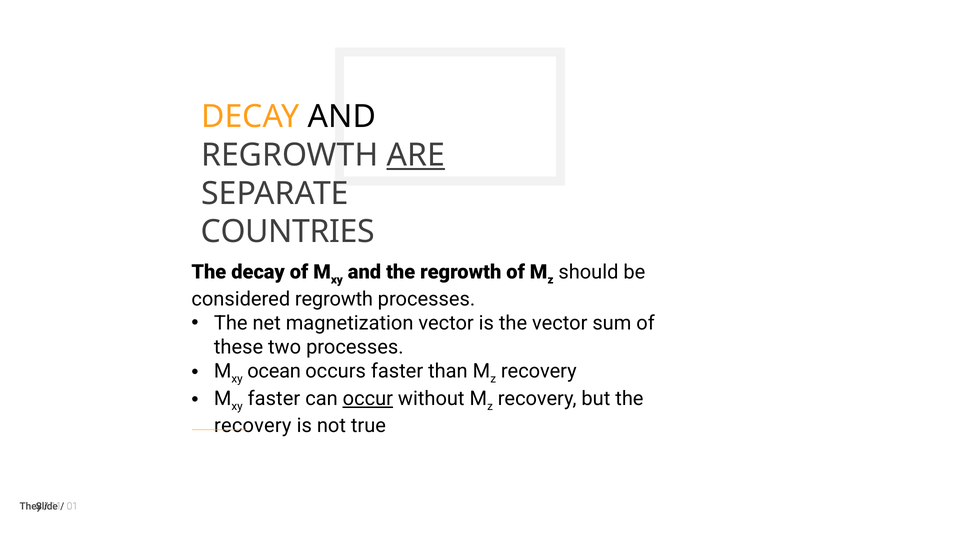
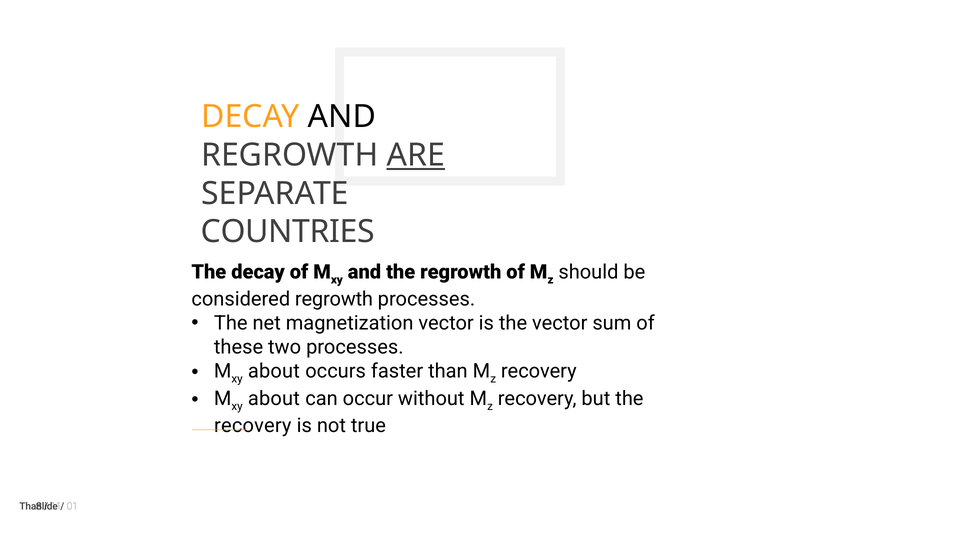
ocean: ocean -> about (274, 372)
faster: faster -> about (274, 399)
occur underline: present -> none (368, 399)
They: They -> Than (31, 507)
